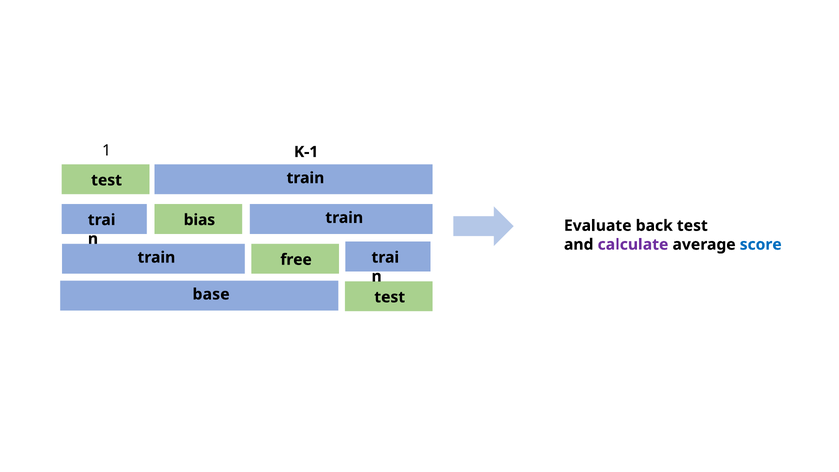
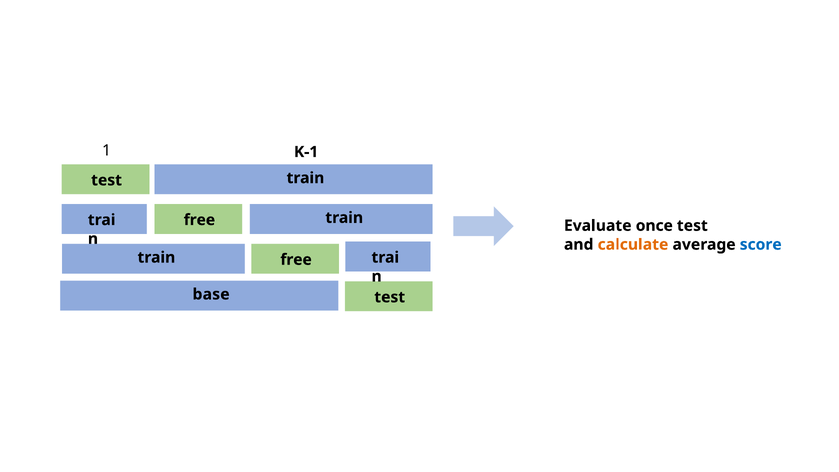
bias: bias -> free (199, 220)
back: back -> once (654, 226)
calculate colour: purple -> orange (633, 244)
